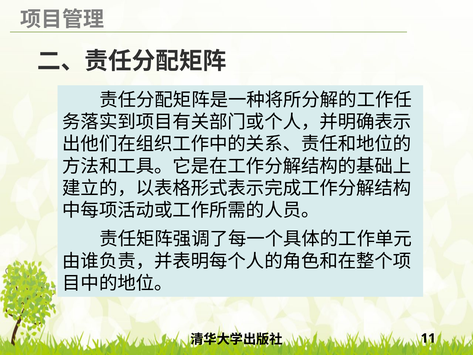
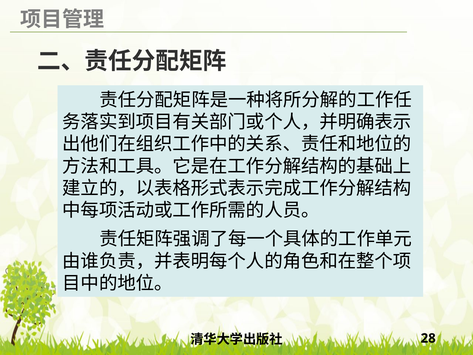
11: 11 -> 28 (428, 338)
